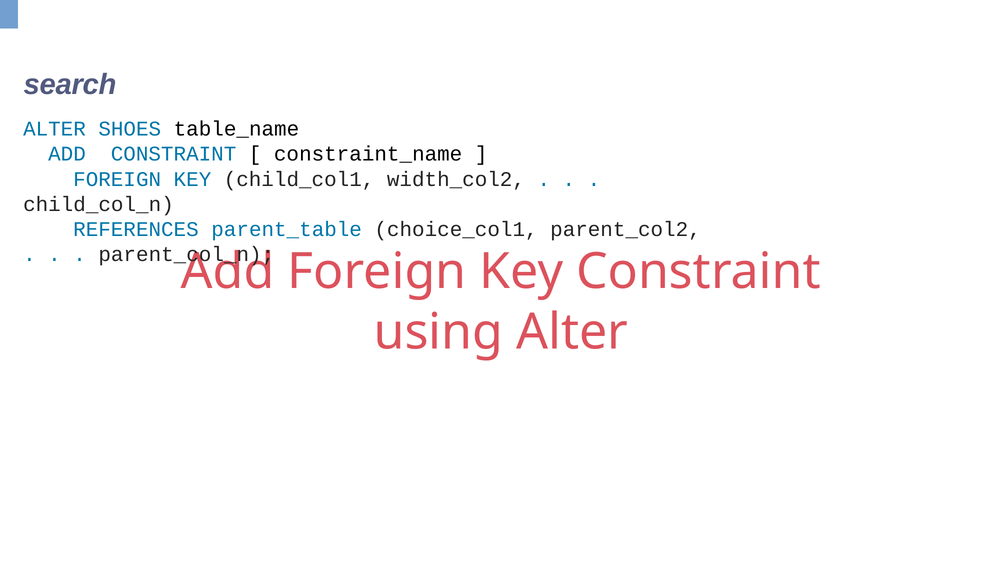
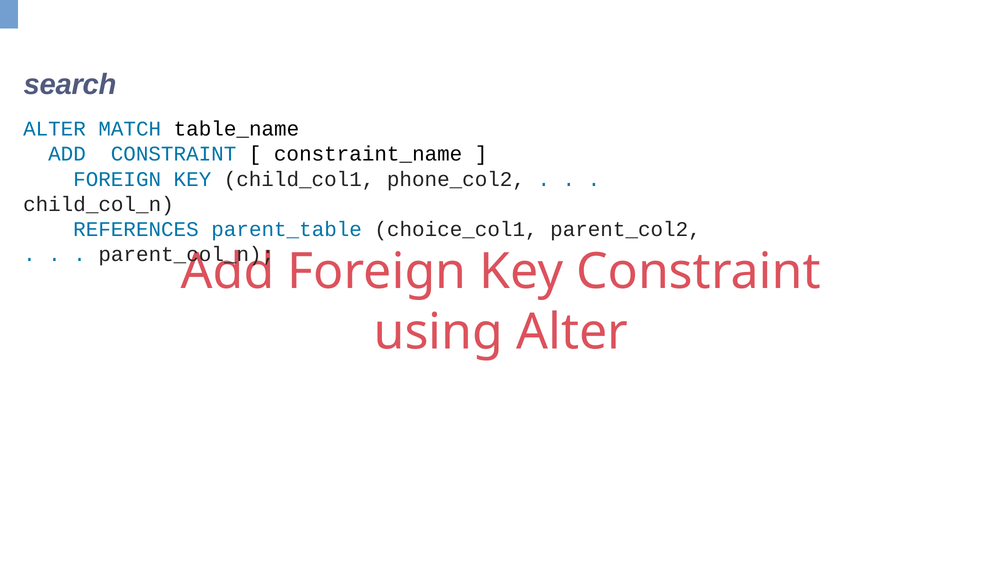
SHOES: SHOES -> MATCH (130, 129)
width_col2: width_col2 -> phone_col2 (456, 179)
